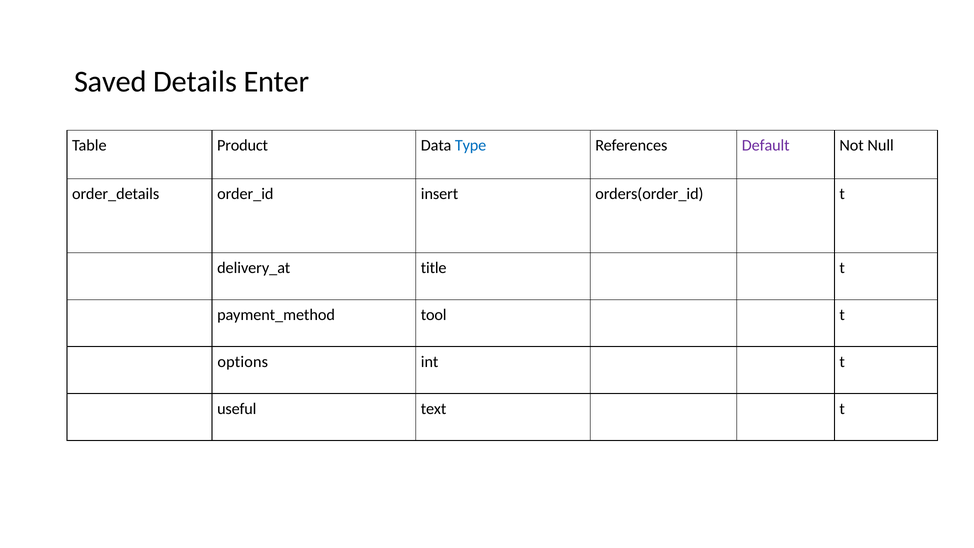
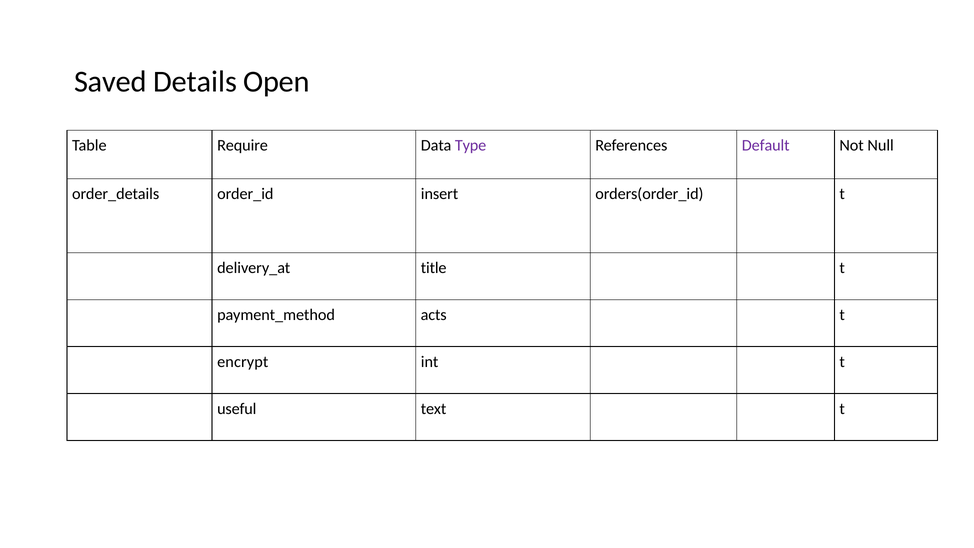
Enter: Enter -> Open (276, 82)
Product: Product -> Require (243, 145)
Type colour: blue -> purple (471, 145)
tool: tool -> acts (434, 315)
options: options -> encrypt (243, 362)
